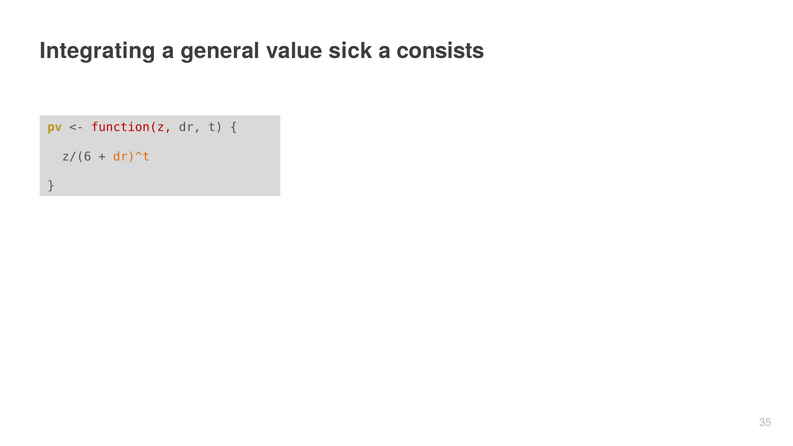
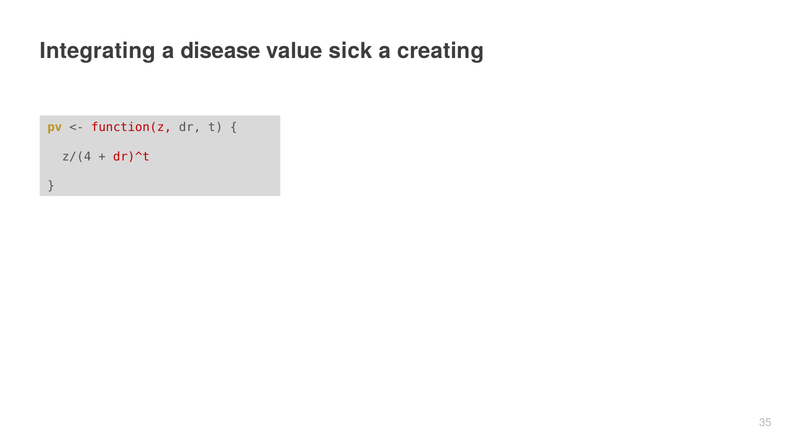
general: general -> disease (221, 51)
consists: consists -> creating (441, 51)
z/(6: z/(6 -> z/(4 (77, 157)
dr)^t colour: orange -> red (131, 157)
